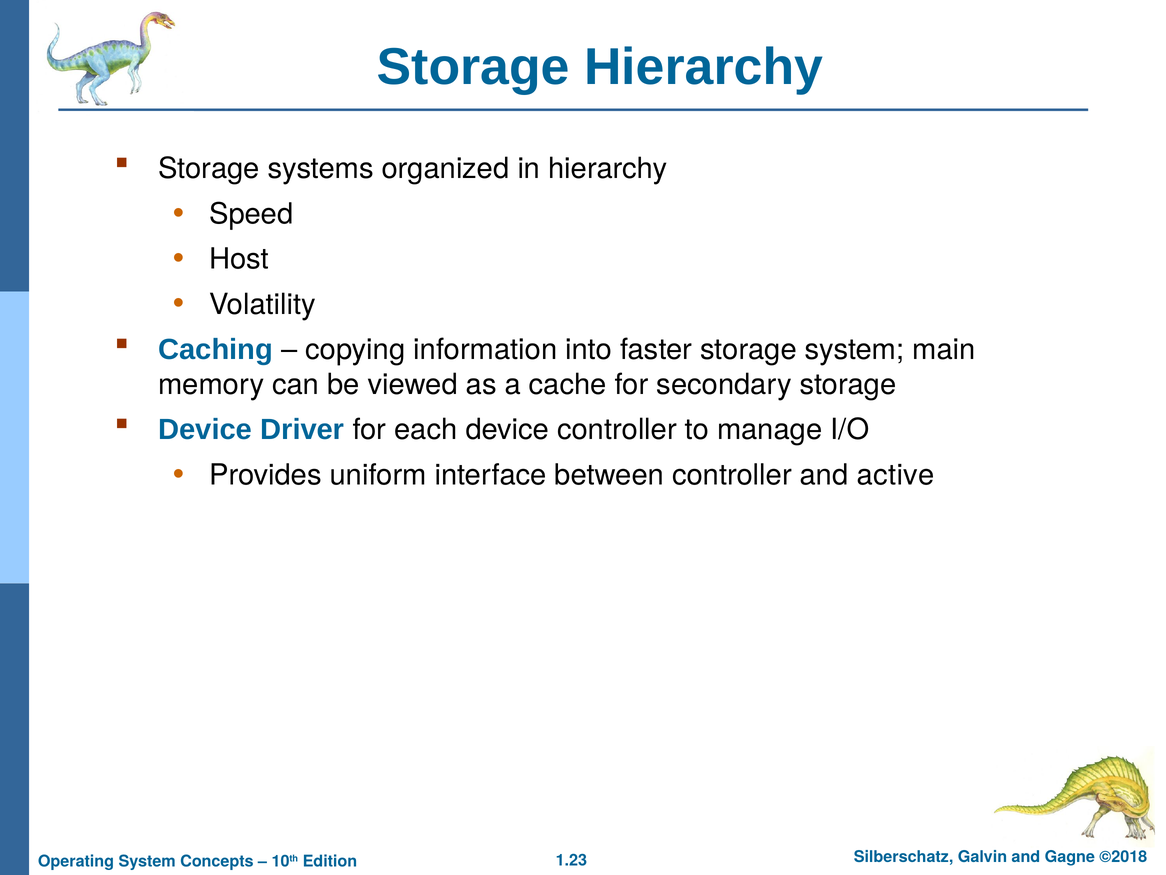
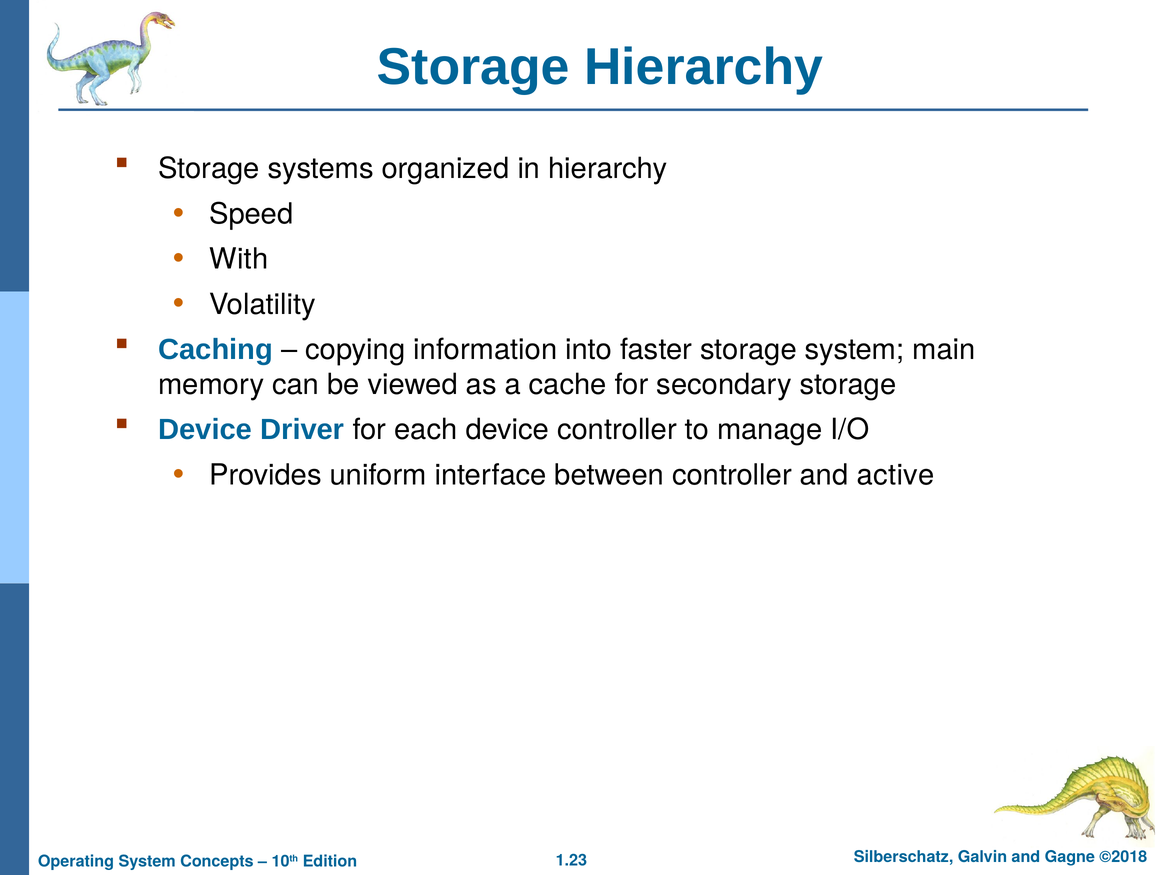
Host: Host -> With (239, 259)
